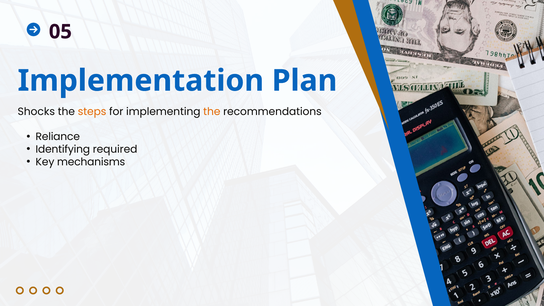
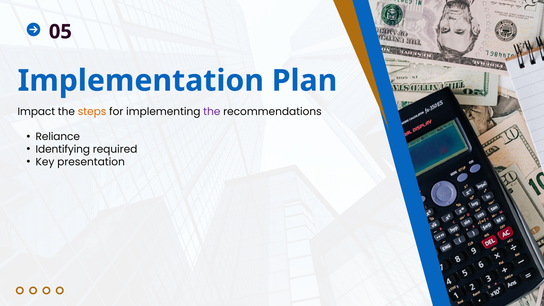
Shocks: Shocks -> Impact (36, 112)
the colour: orange -> purple (212, 112)
mechanisms: mechanisms -> presentation (91, 162)
